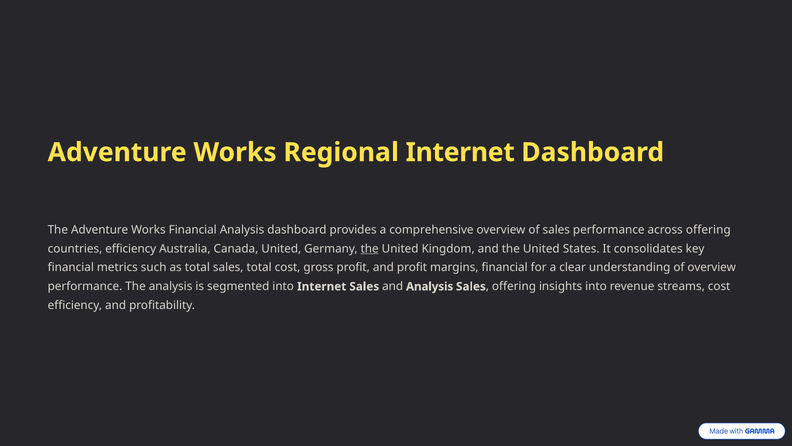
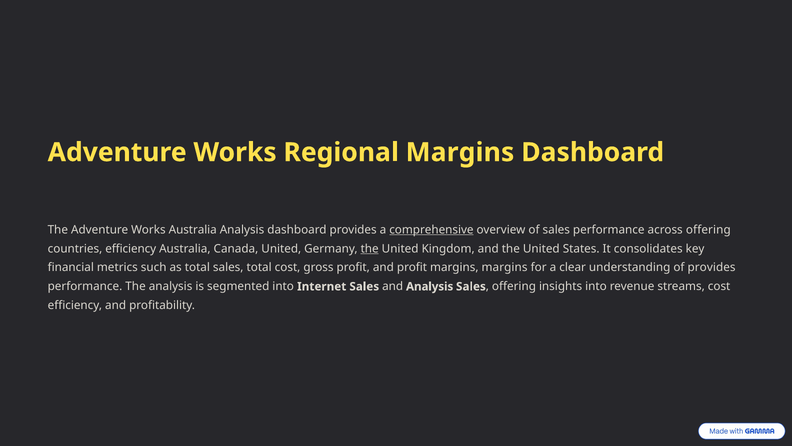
Regional Internet: Internet -> Margins (460, 152)
Works Financial: Financial -> Australia (193, 230)
comprehensive underline: none -> present (431, 230)
margins financial: financial -> margins (505, 267)
of overview: overview -> provides (712, 267)
